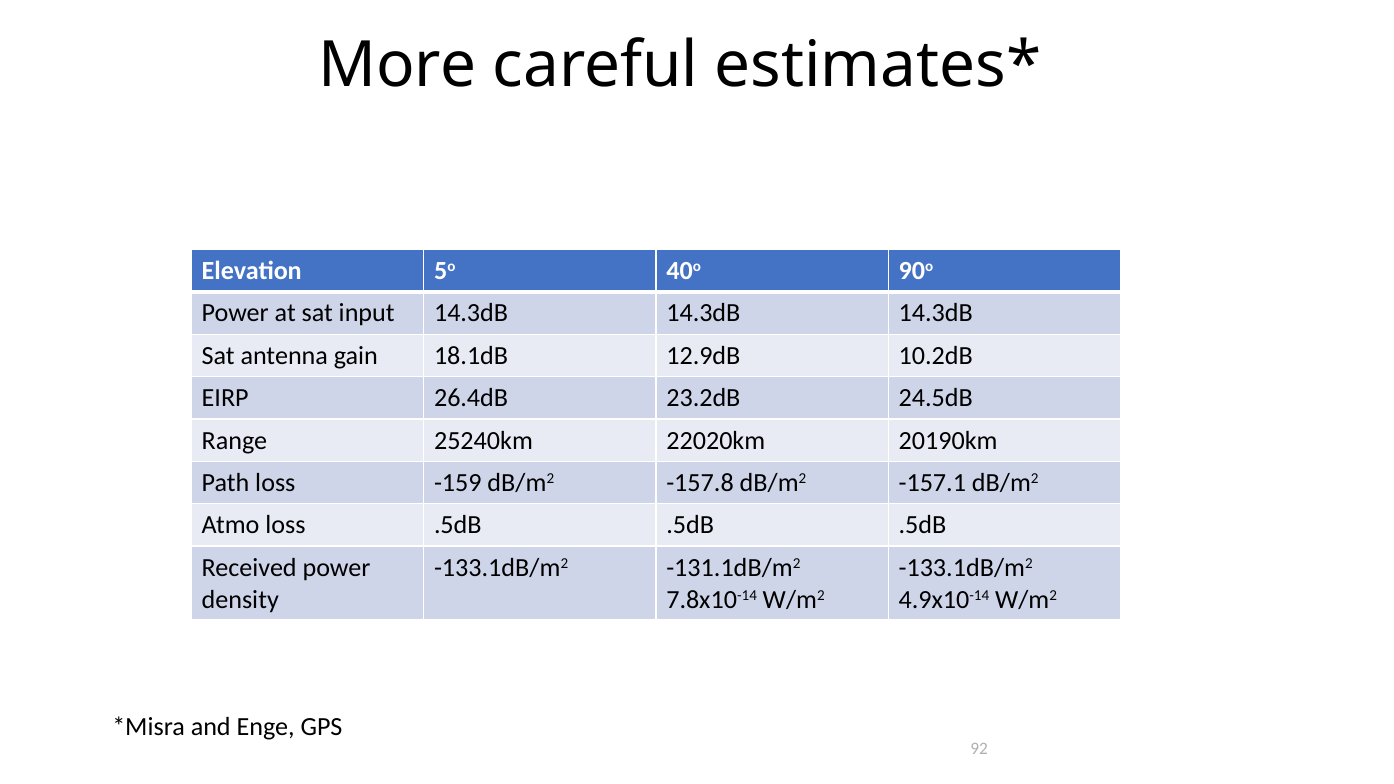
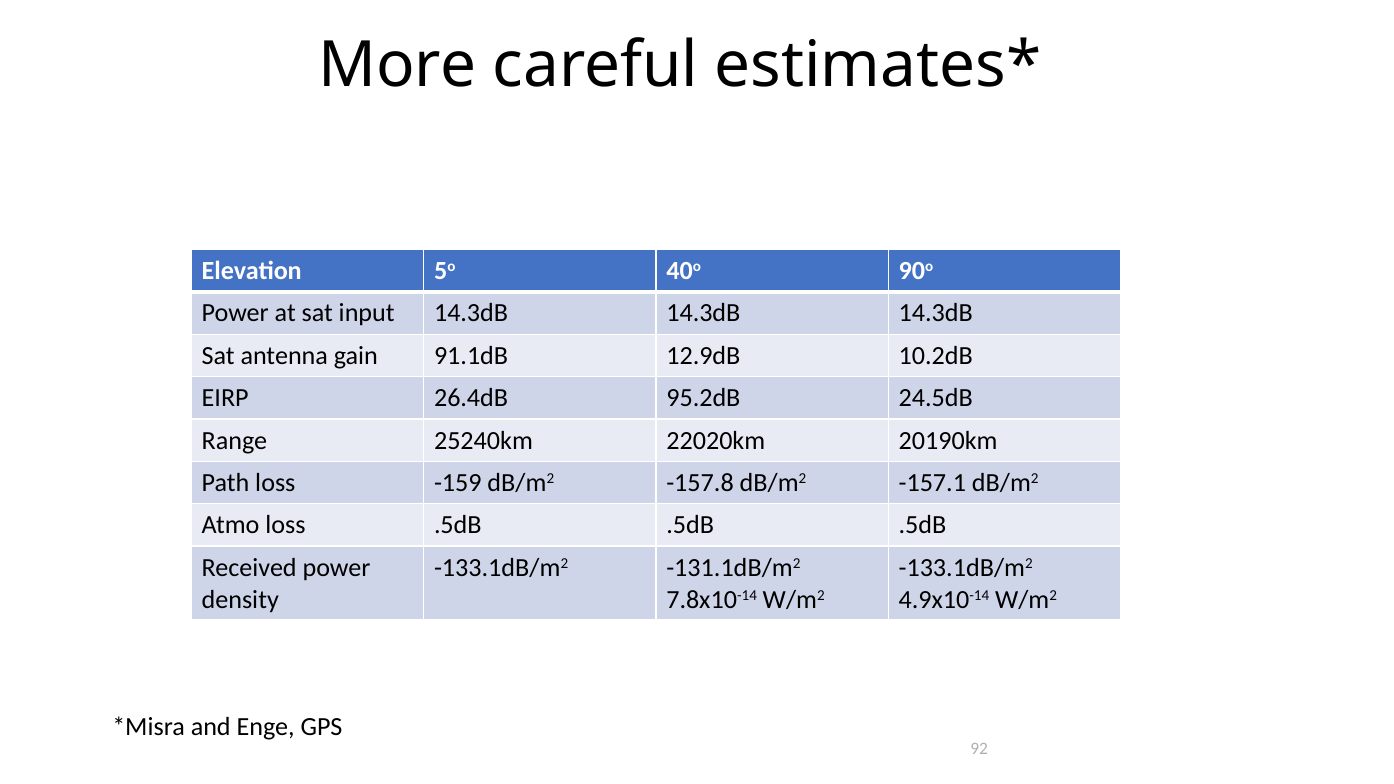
18.1dB: 18.1dB -> 91.1dB (471, 356)
23.2dB: 23.2dB -> 95.2dB (703, 398)
